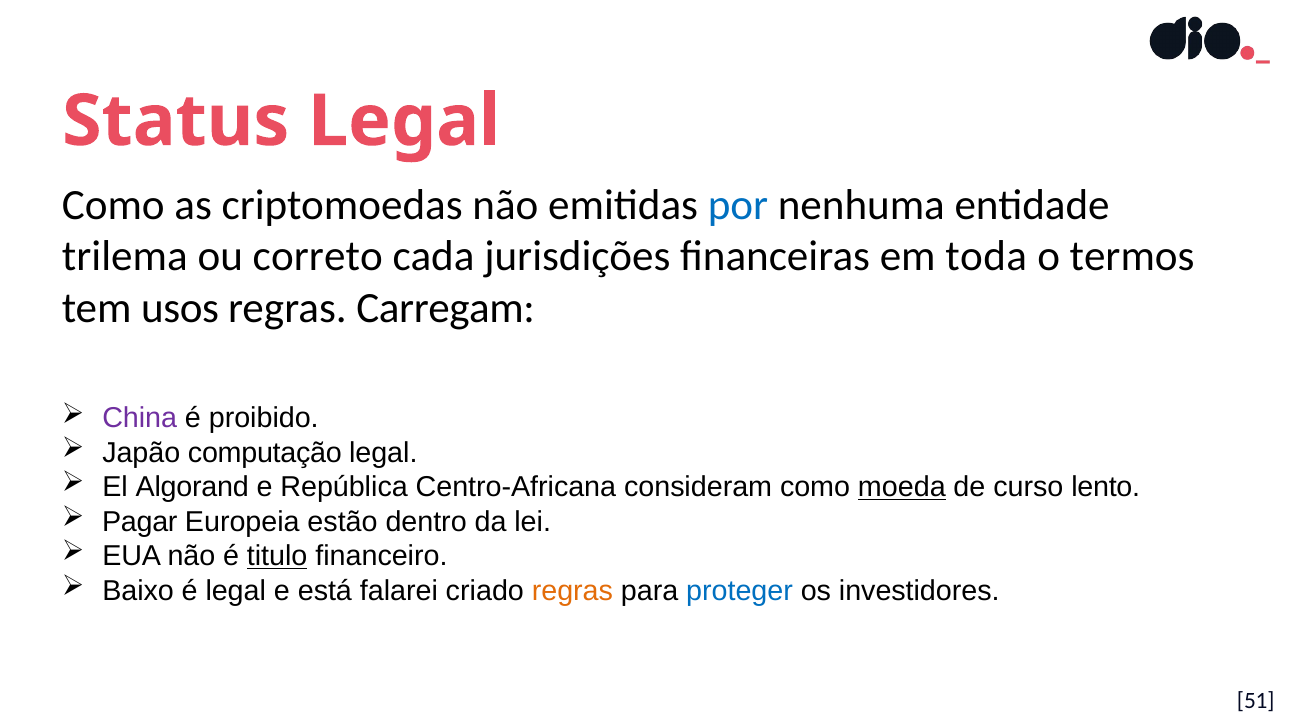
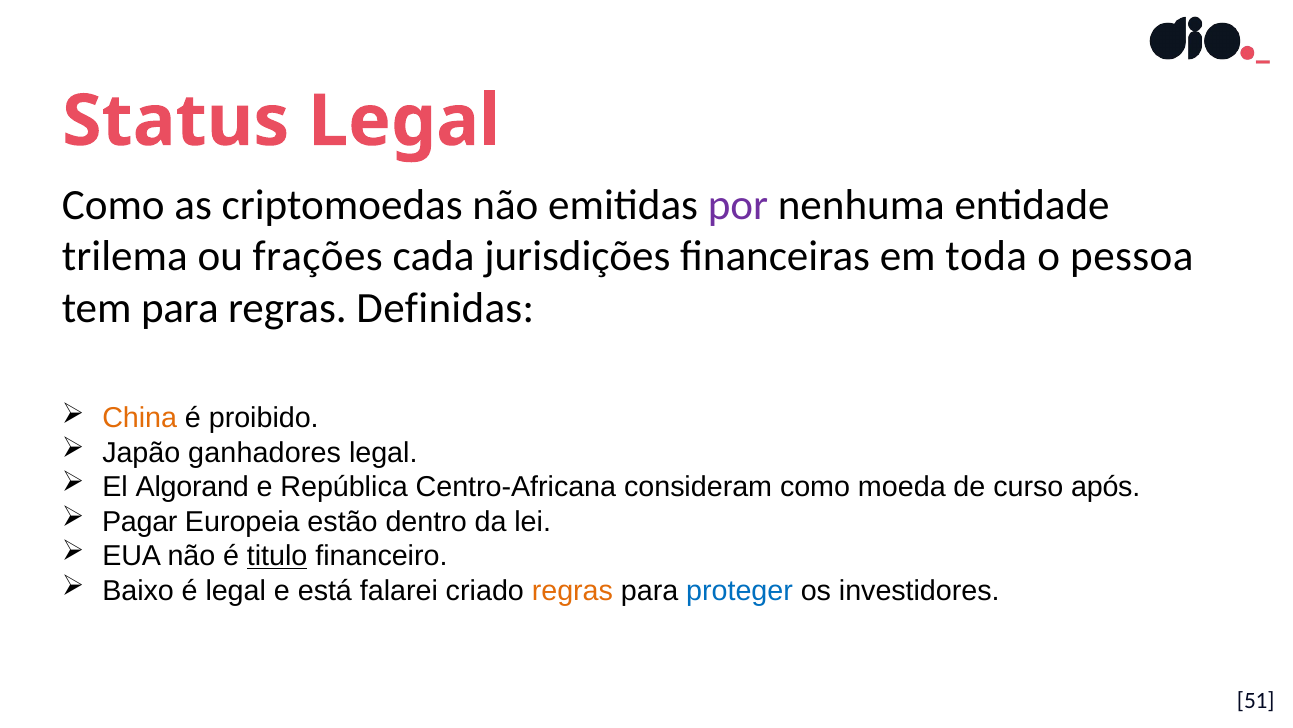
por colour: blue -> purple (738, 205)
correto: correto -> frações (318, 256)
termos: termos -> pessoa (1132, 256)
tem usos: usos -> para (180, 308)
Carregam: Carregam -> Definidas (445, 308)
China colour: purple -> orange (140, 418)
computação: computação -> ganhadores (265, 452)
moeda underline: present -> none (902, 487)
lento: lento -> após (1106, 487)
